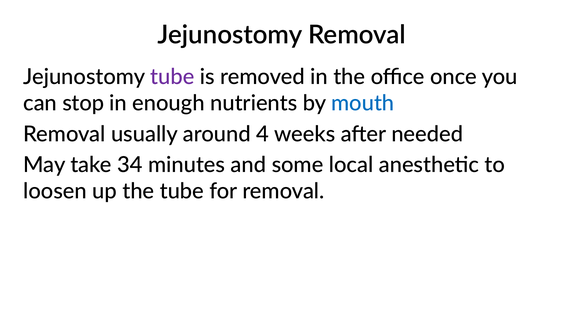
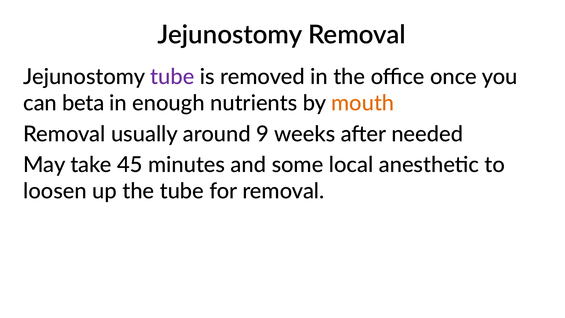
stop: stop -> beta (83, 103)
mouth colour: blue -> orange (363, 103)
4: 4 -> 9 (263, 134)
34: 34 -> 45 (130, 165)
